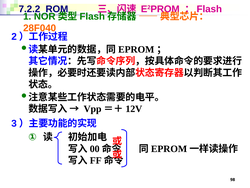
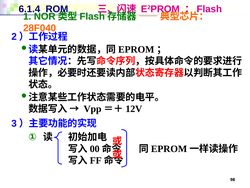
7.2.2: 7.2.2 -> 6.1.4 (29, 9)
